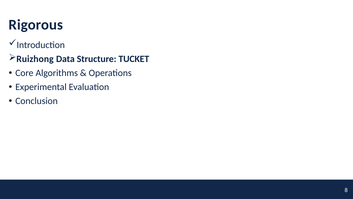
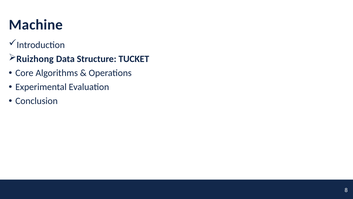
Rigorous: Rigorous -> Machine (36, 25)
